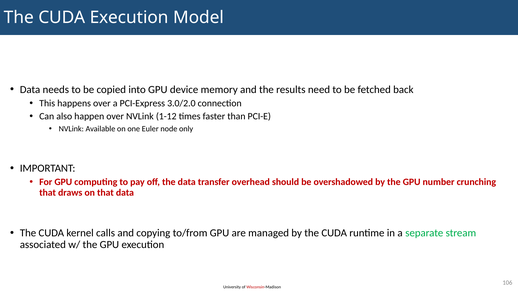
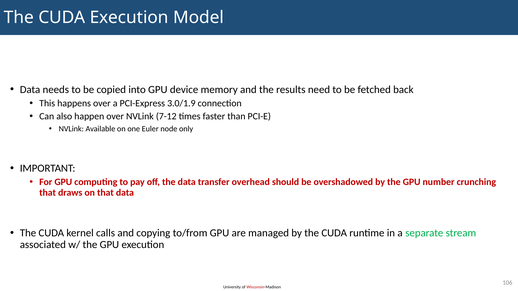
3.0/2.0: 3.0/2.0 -> 3.0/1.9 (181, 103)
1-12: 1-12 -> 7-12 (166, 117)
